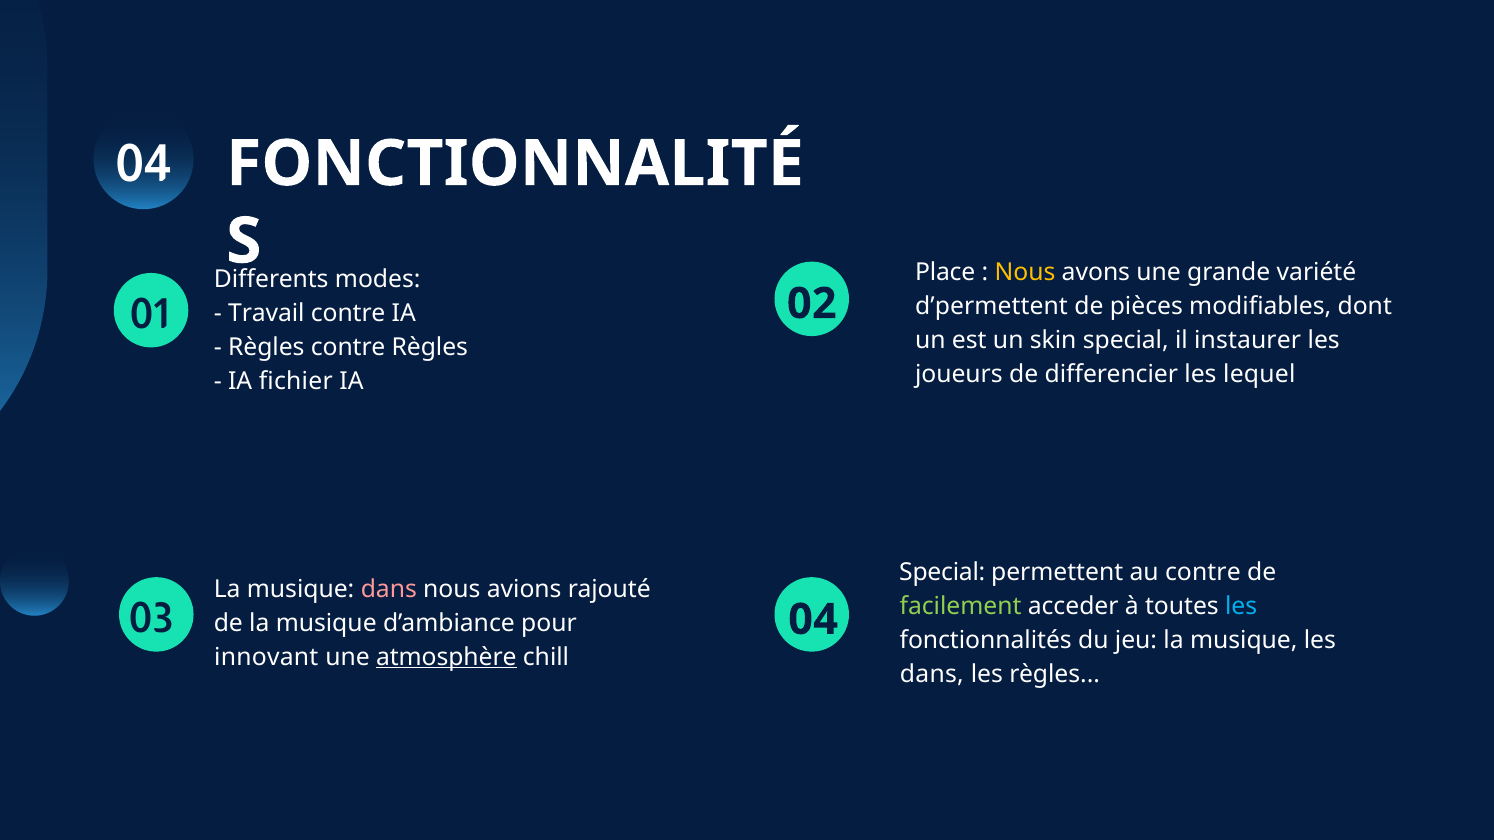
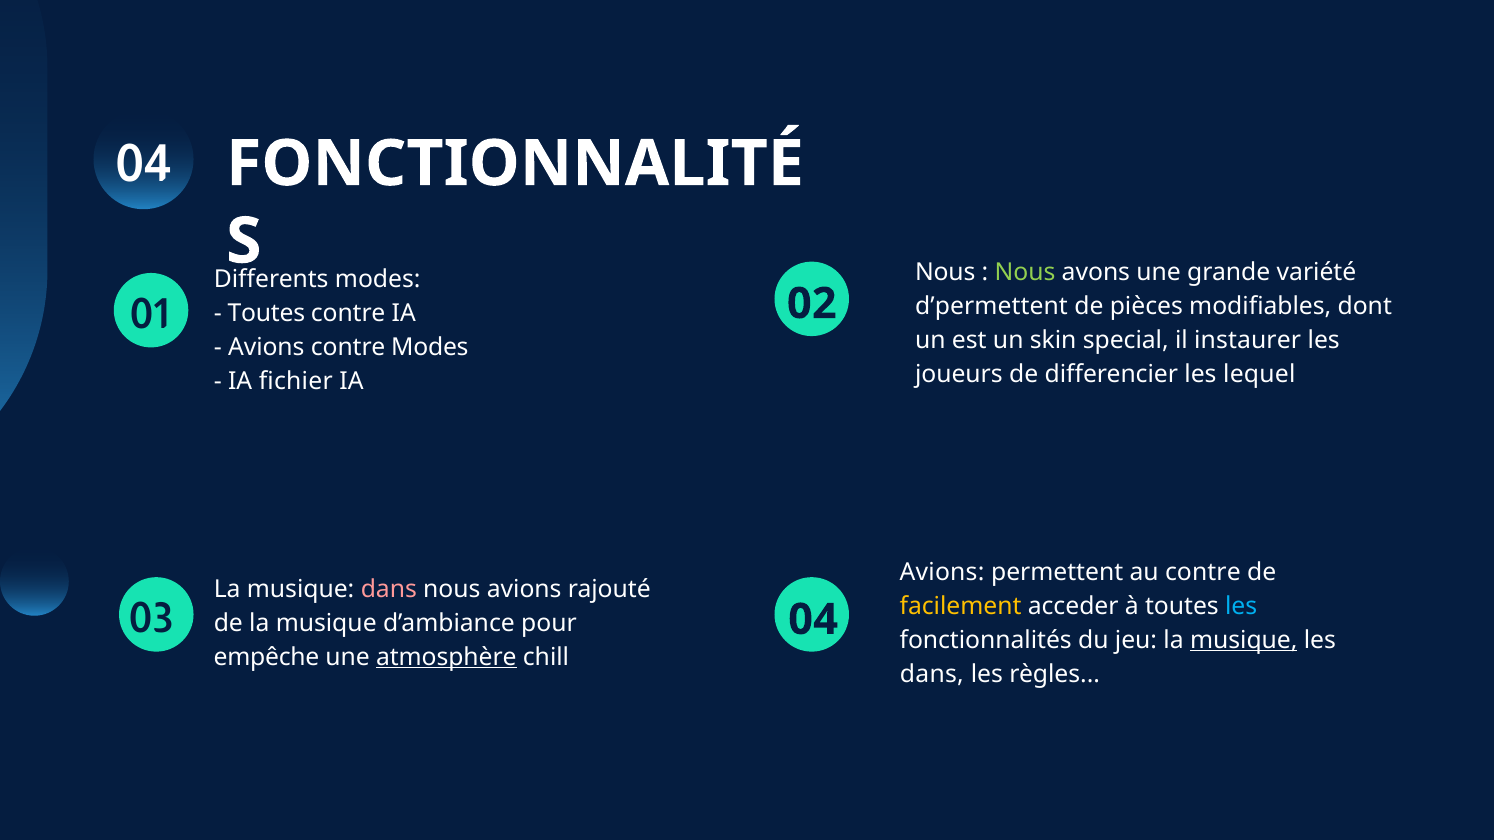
Place: Place -> Nous (945, 272)
Nous colour: yellow -> light green (1025, 272)
Travail: Travail -> Toutes (266, 314)
Règles: Règles -> Avions (266, 348)
contre Règles: Règles -> Modes (430, 348)
Special: Special -> Avions (942, 572)
facilement colour: light green -> yellow (961, 606)
musique underline: none -> present (1244, 640)
innovant: innovant -> empêche (267, 657)
